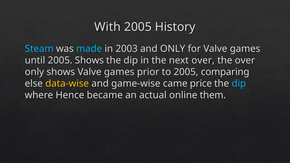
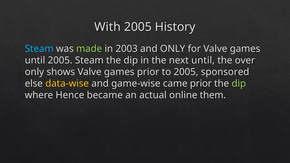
made colour: light blue -> light green (89, 49)
2005 Shows: Shows -> Steam (89, 60)
next over: over -> until (203, 60)
comparing: comparing -> sponsored (225, 72)
came price: price -> prior (201, 84)
dip colour: light blue -> light green (239, 84)
